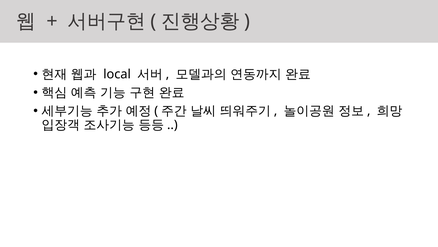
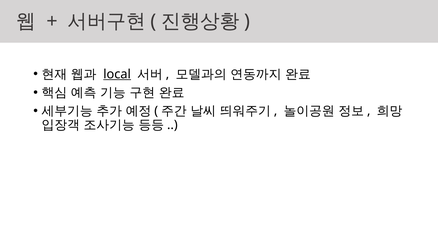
local underline: none -> present (117, 74)
